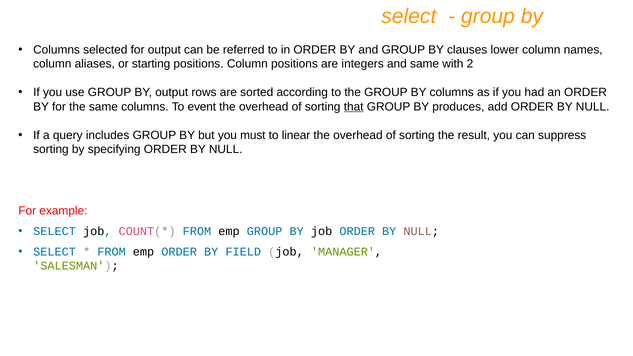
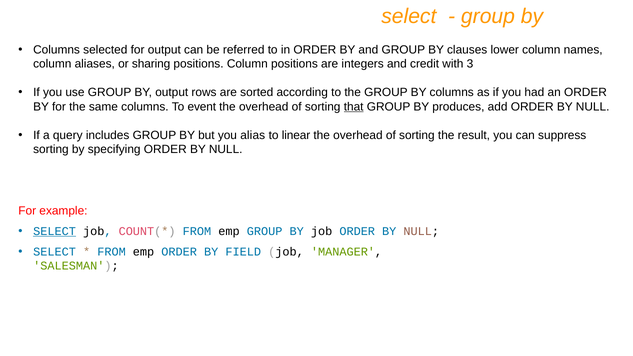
starting: starting -> sharing (151, 64)
and same: same -> credit (425, 64)
2: 2 -> 3 (470, 64)
must: must -> alias (253, 135)
SELECT underline: none -> present (55, 231)
